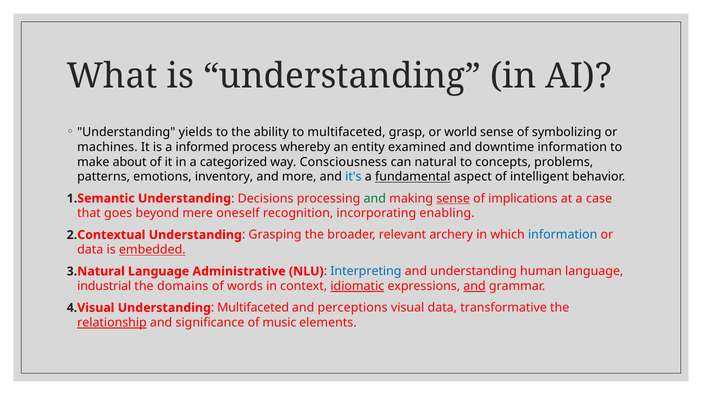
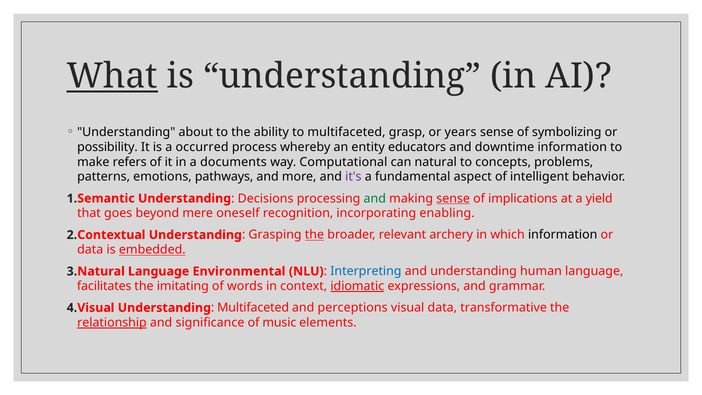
What underline: none -> present (112, 76)
yields: yields -> about (196, 132)
world: world -> years (461, 132)
machines: machines -> possibility (108, 147)
informed: informed -> occurred (202, 147)
examined: examined -> educators (417, 147)
about: about -> refers (130, 162)
categorized: categorized -> documents (233, 162)
Consciousness: Consciousness -> Computational (343, 162)
inventory: inventory -> pathways (224, 177)
it's colour: blue -> purple (353, 177)
fundamental underline: present -> none (413, 177)
case: case -> yield (599, 198)
the underline: none -> present (314, 235)
information colour: blue -> black (563, 235)
Administrative: Administrative -> Environmental (239, 271)
industrial: industrial -> facilitates (104, 286)
domains: domains -> imitating (183, 286)
and underline: present -> none (475, 286)
